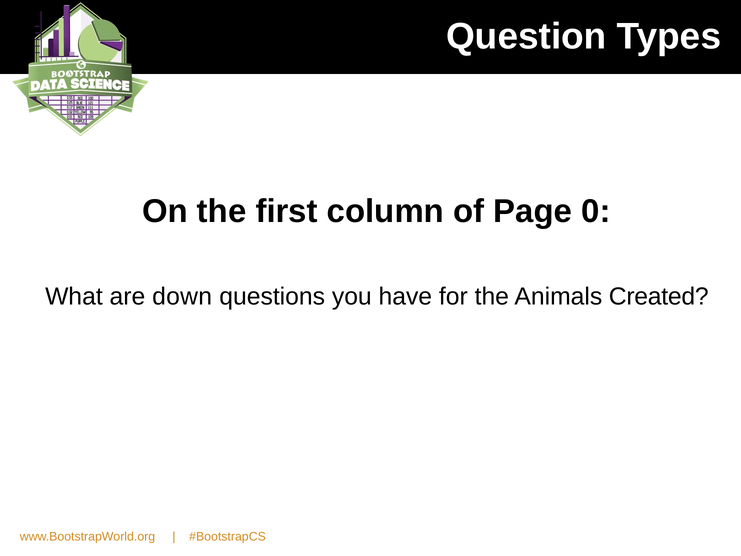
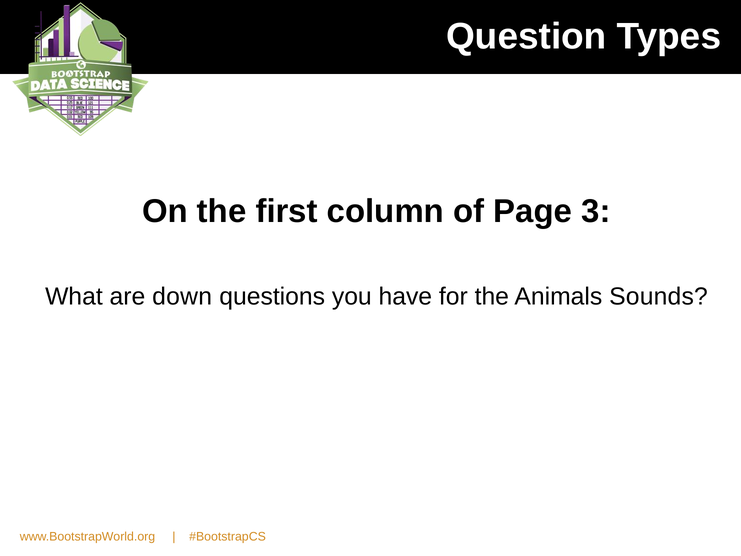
0: 0 -> 3 (596, 211)
Created: Created -> Sounds (659, 297)
